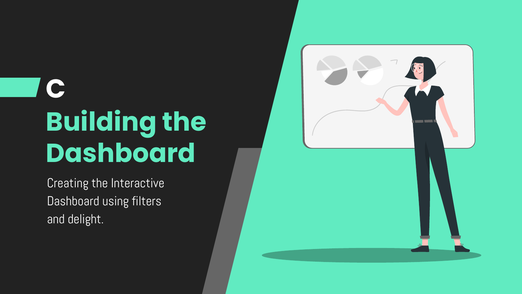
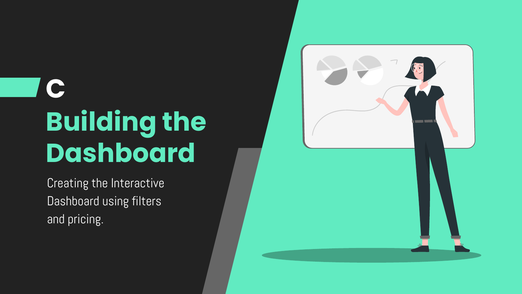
delight: delight -> pricing (86, 219)
